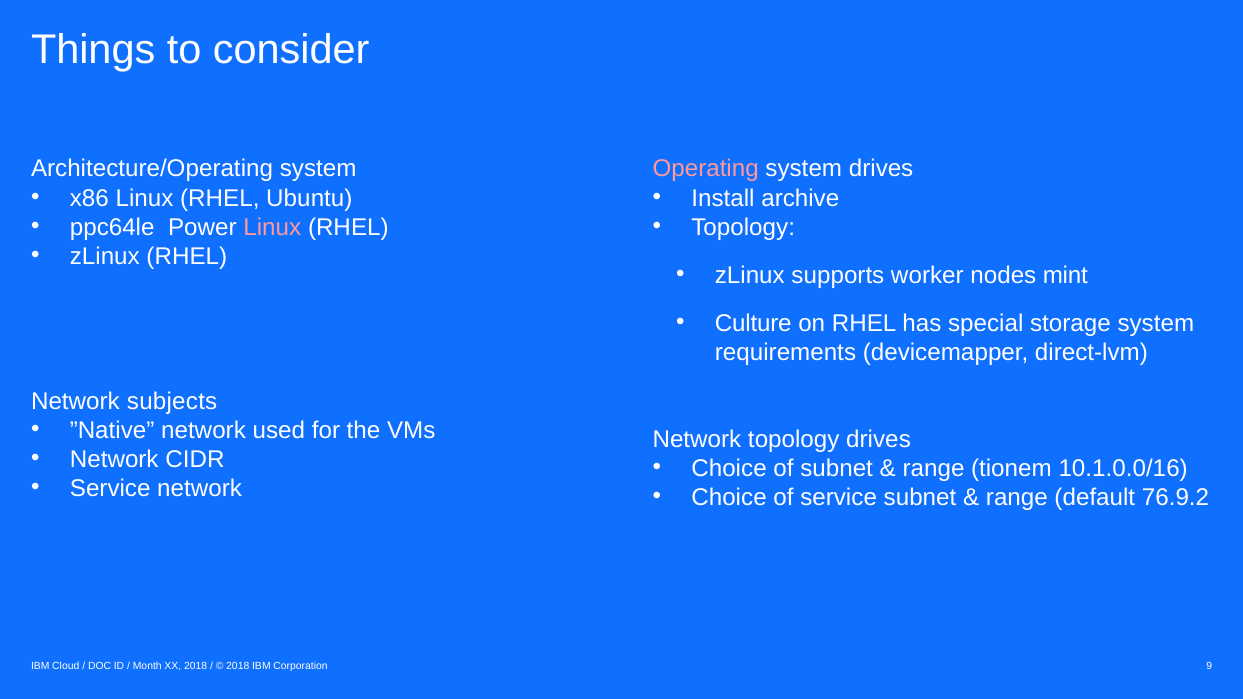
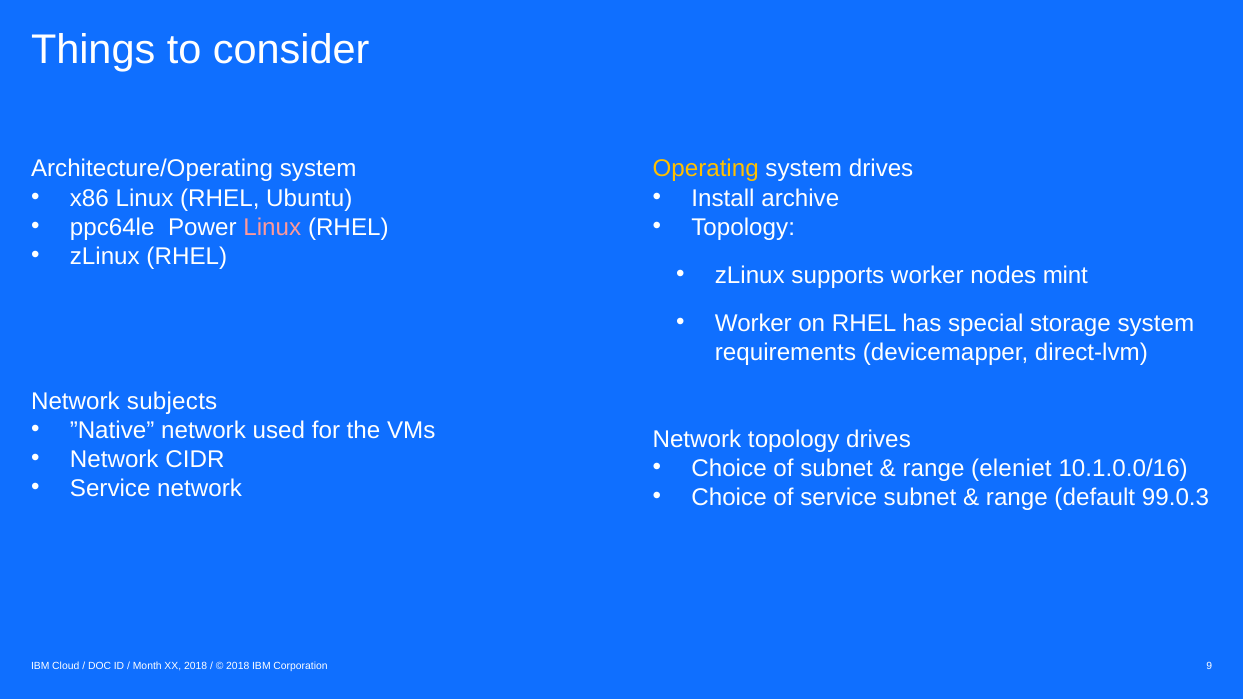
Operating colour: pink -> yellow (706, 169)
Culture: Culture -> Worker (753, 323)
tionem: tionem -> eleniet (1011, 468)
76.9.2: 76.9.2 -> 99.0.3 (1176, 497)
